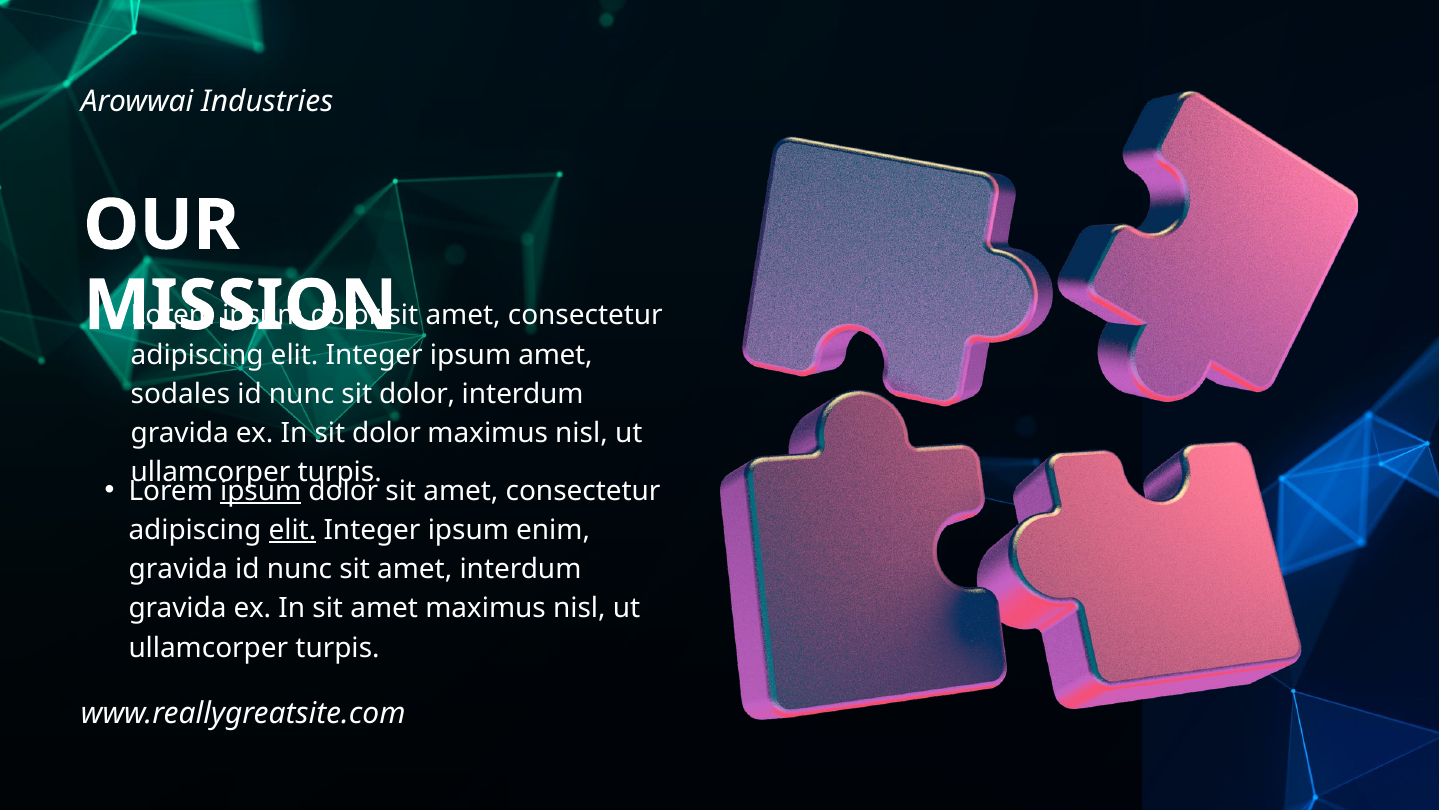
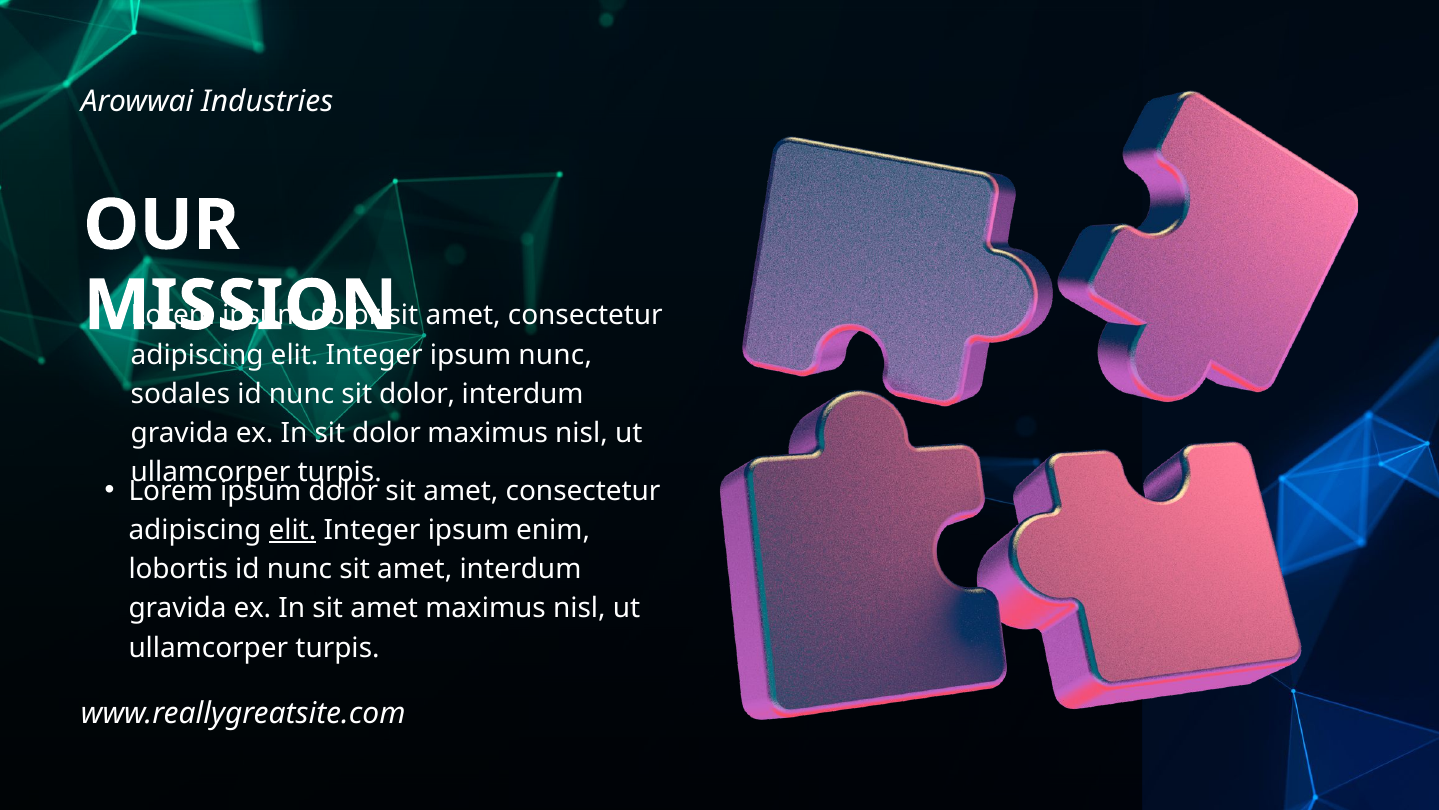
ipsum amet: amet -> nunc (555, 355)
ipsum underline: present -> none (261, 491)
gravida: gravida -> lobortis (178, 569)
